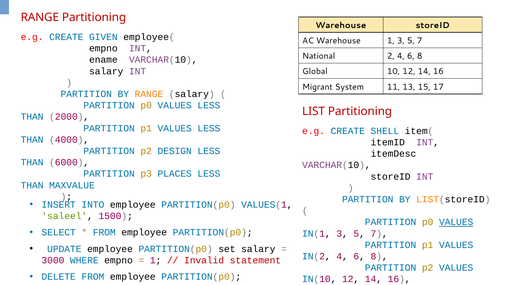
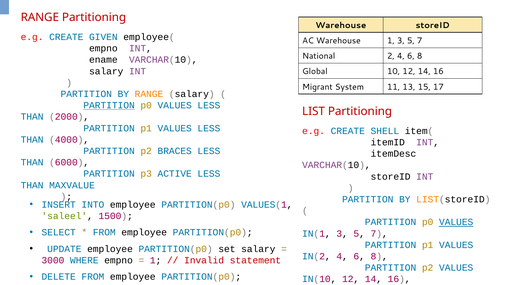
PARTITION underline: none -> present (109, 105)
DESIGN: DESIGN -> BRACES (175, 151)
PLACES: PLACES -> ACTIVE (175, 174)
